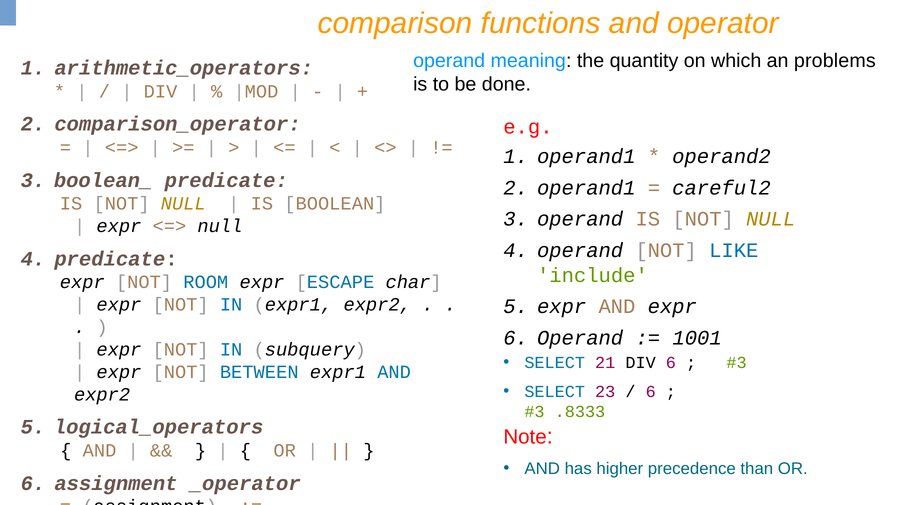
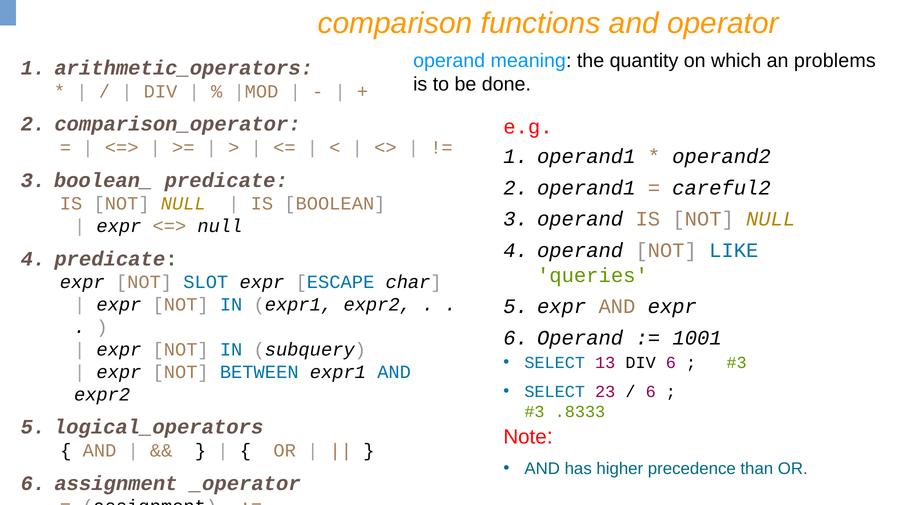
include: include -> queries (592, 275)
ROOM: ROOM -> SLOT (206, 282)
21: 21 -> 13 (605, 363)
